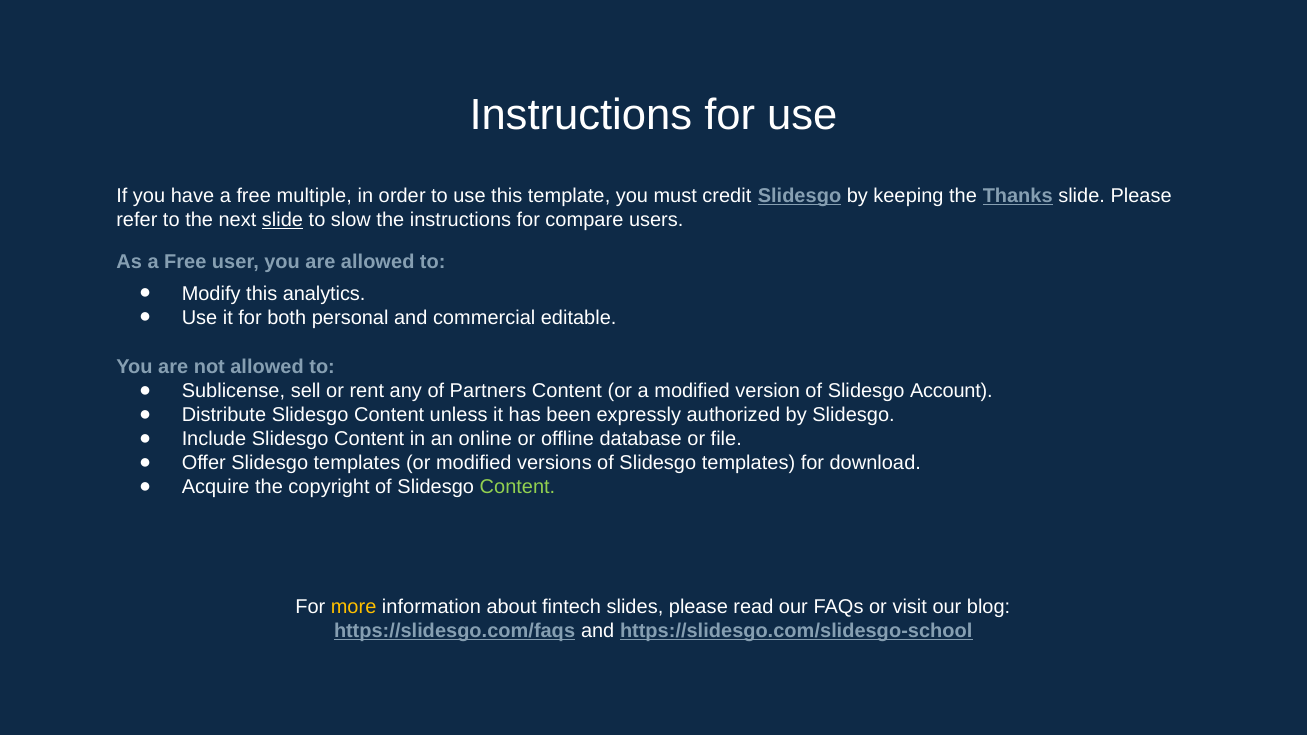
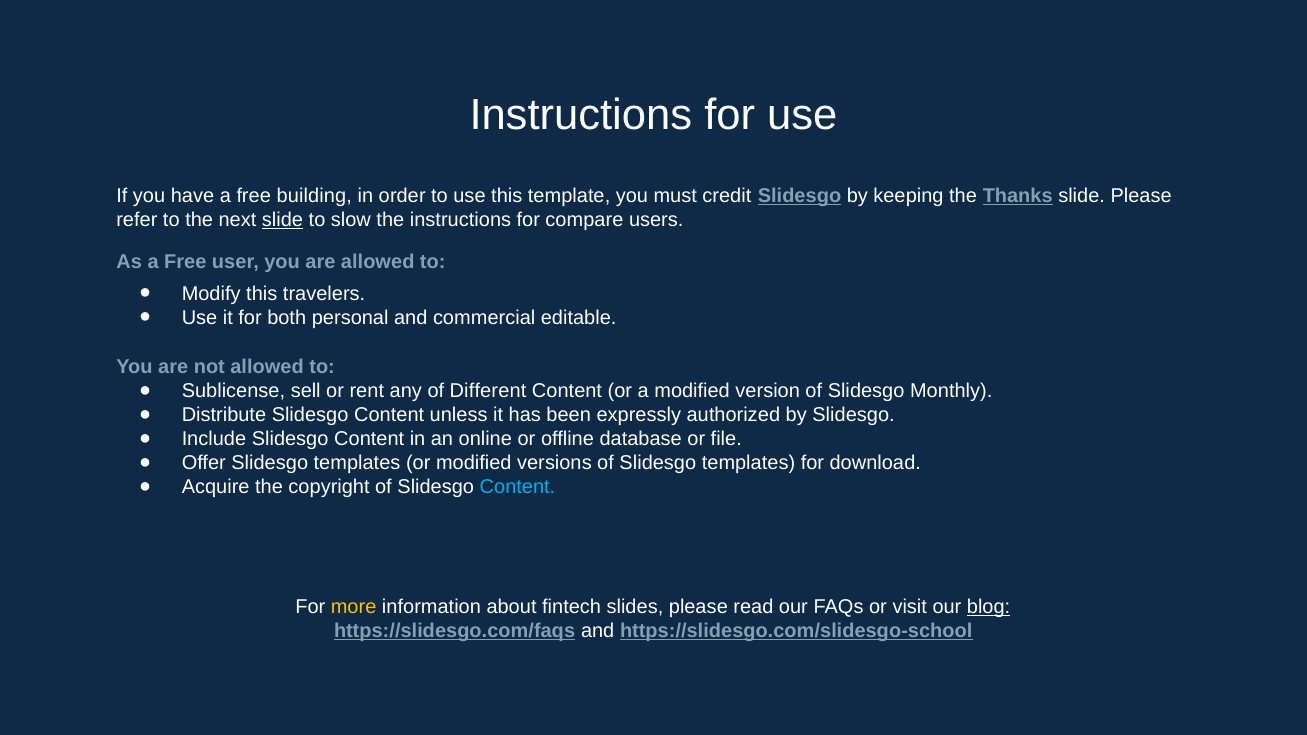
multiple: multiple -> building (314, 196)
analytics: analytics -> travelers (324, 294)
Partners: Partners -> Different (488, 391)
Account: Account -> Monthly (951, 391)
Content colour: light green -> light blue (517, 487)
blog underline: none -> present (989, 607)
